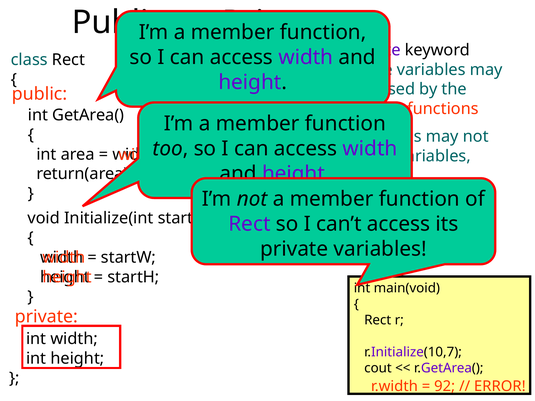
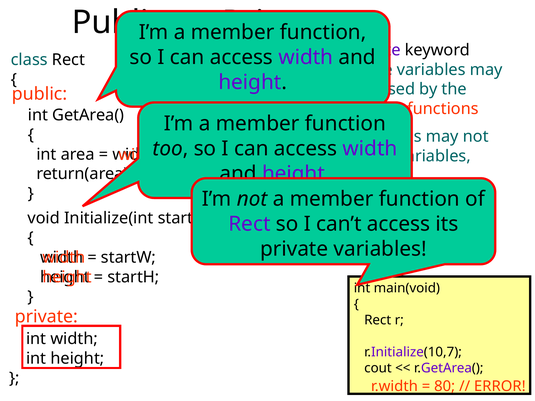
92: 92 -> 80 (445, 387)
